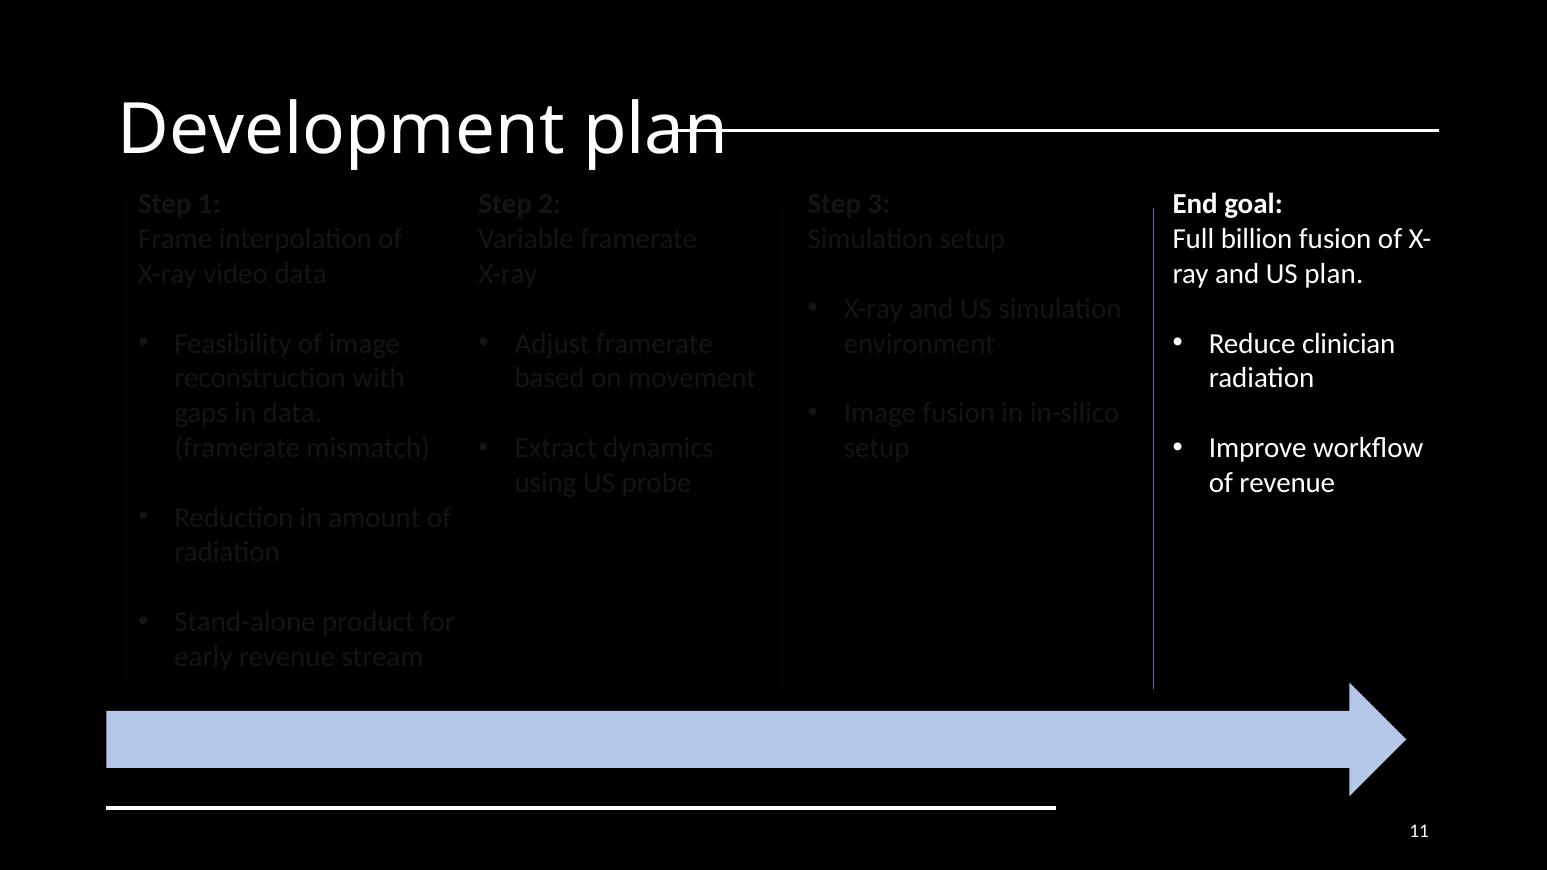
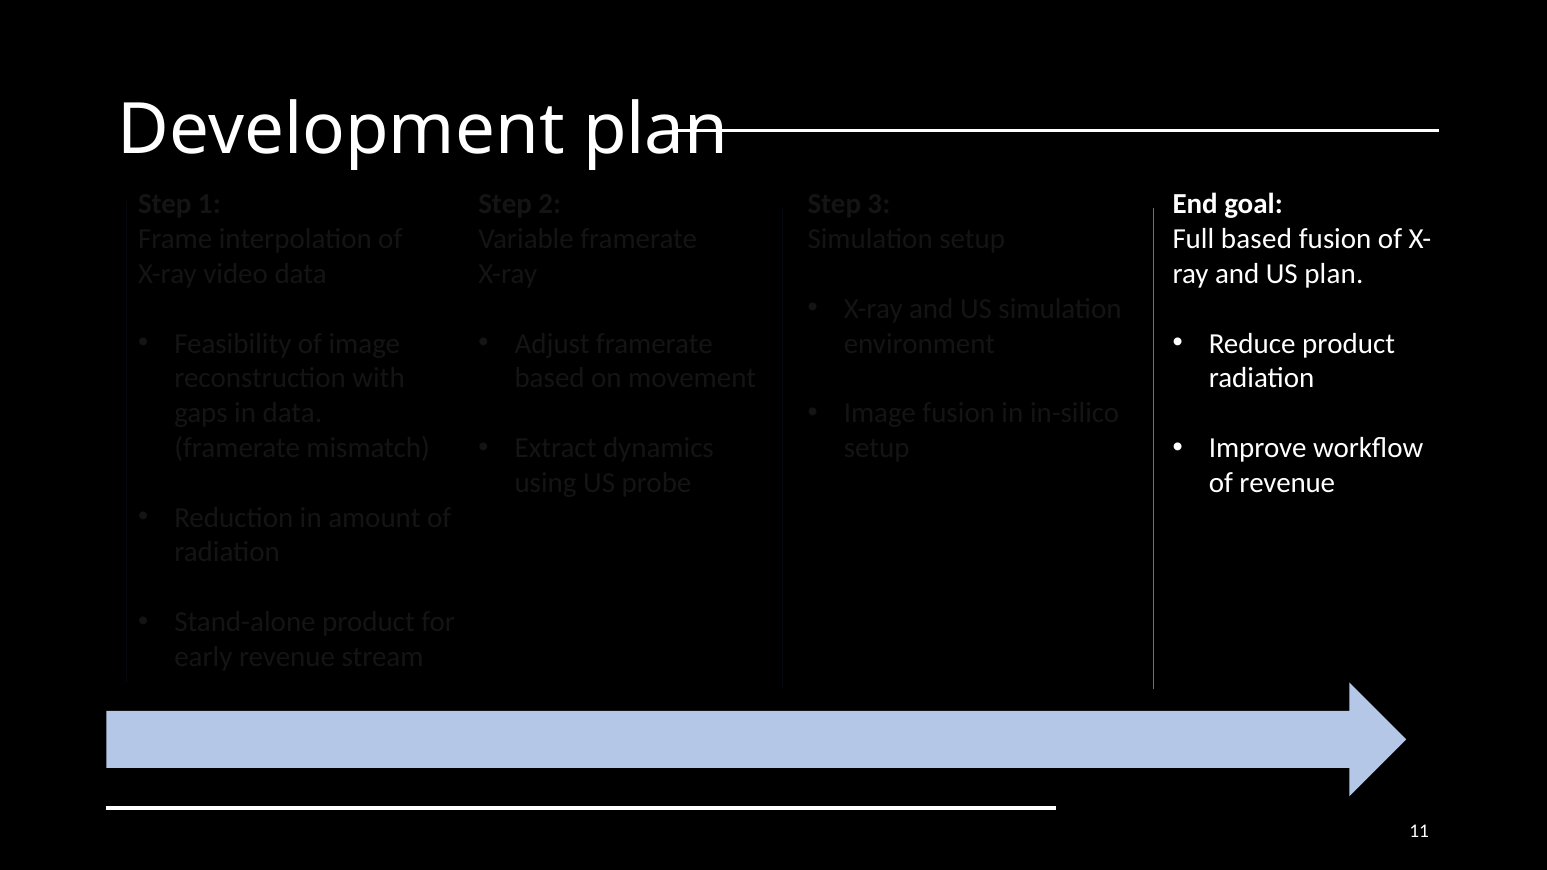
Full billion: billion -> based (1256, 239)
Reduce clinician: clinician -> product (1349, 344)
